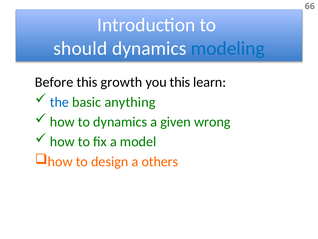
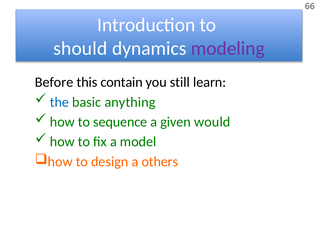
modeling colour: blue -> purple (228, 48)
growth: growth -> contain (122, 82)
you this: this -> still (180, 82)
to dynamics: dynamics -> sequence (120, 122)
wrong: wrong -> would (212, 122)
